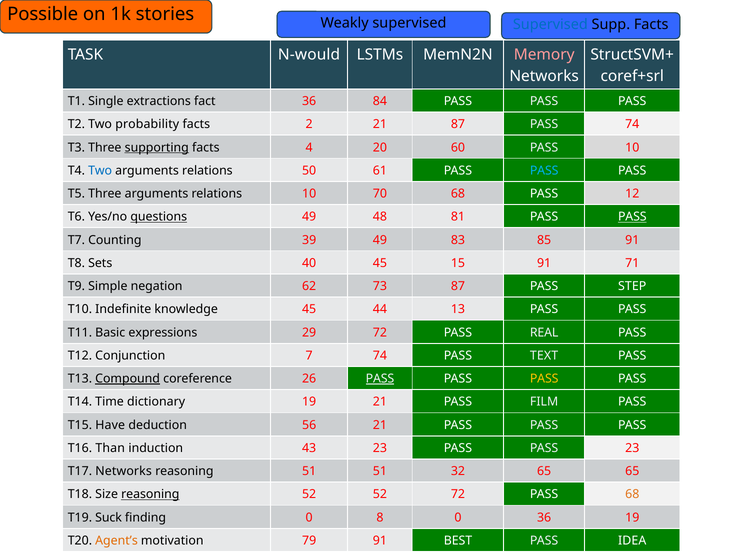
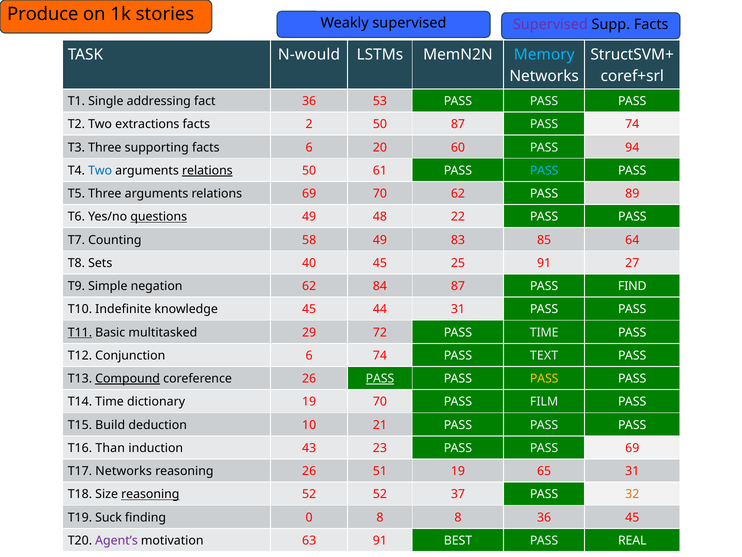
Possible: Possible -> Produce (43, 14)
Supervised colour: blue -> purple (550, 24)
Memory colour: pink -> light blue (544, 55)
extractions: extractions -> addressing (159, 101)
84: 84 -> 53 (380, 101)
probability: probability -> extractions (147, 124)
2 21: 21 -> 50 (380, 124)
supporting underline: present -> none (157, 147)
facts 4: 4 -> 6 (309, 147)
PASS 10: 10 -> 94 (632, 147)
relations underline: none -> present (207, 170)
relations 10: 10 -> 69 (309, 194)
70 68: 68 -> 62 (458, 194)
12: 12 -> 89 (632, 194)
81: 81 -> 22 (458, 217)
PASS underline: present -> none (632, 217)
39: 39 -> 58 (309, 240)
85 91: 91 -> 64 (632, 240)
15: 15 -> 25 (458, 263)
71: 71 -> 27 (632, 263)
73: 73 -> 84 (380, 286)
STEP: STEP -> FIND (632, 286)
44 13: 13 -> 31 (458, 309)
T11 underline: none -> present (80, 332)
expressions: expressions -> multitasked (163, 332)
PASS REAL: REAL -> TIME (544, 332)
Conjunction 7: 7 -> 6 (309, 355)
19 21: 21 -> 70 (380, 402)
Have: Have -> Build (110, 425)
56: 56 -> 10 (309, 425)
PASS 23: 23 -> 69 (632, 448)
reasoning 51: 51 -> 26 (309, 471)
51 32: 32 -> 19 (458, 471)
65 65: 65 -> 31 (632, 471)
52 72: 72 -> 37 (458, 494)
PASS 68: 68 -> 32 (632, 494)
8 0: 0 -> 8 (458, 517)
36 19: 19 -> 45 (632, 517)
Agent’s colour: orange -> purple (117, 540)
79: 79 -> 63 (309, 540)
IDEA: IDEA -> REAL (632, 540)
